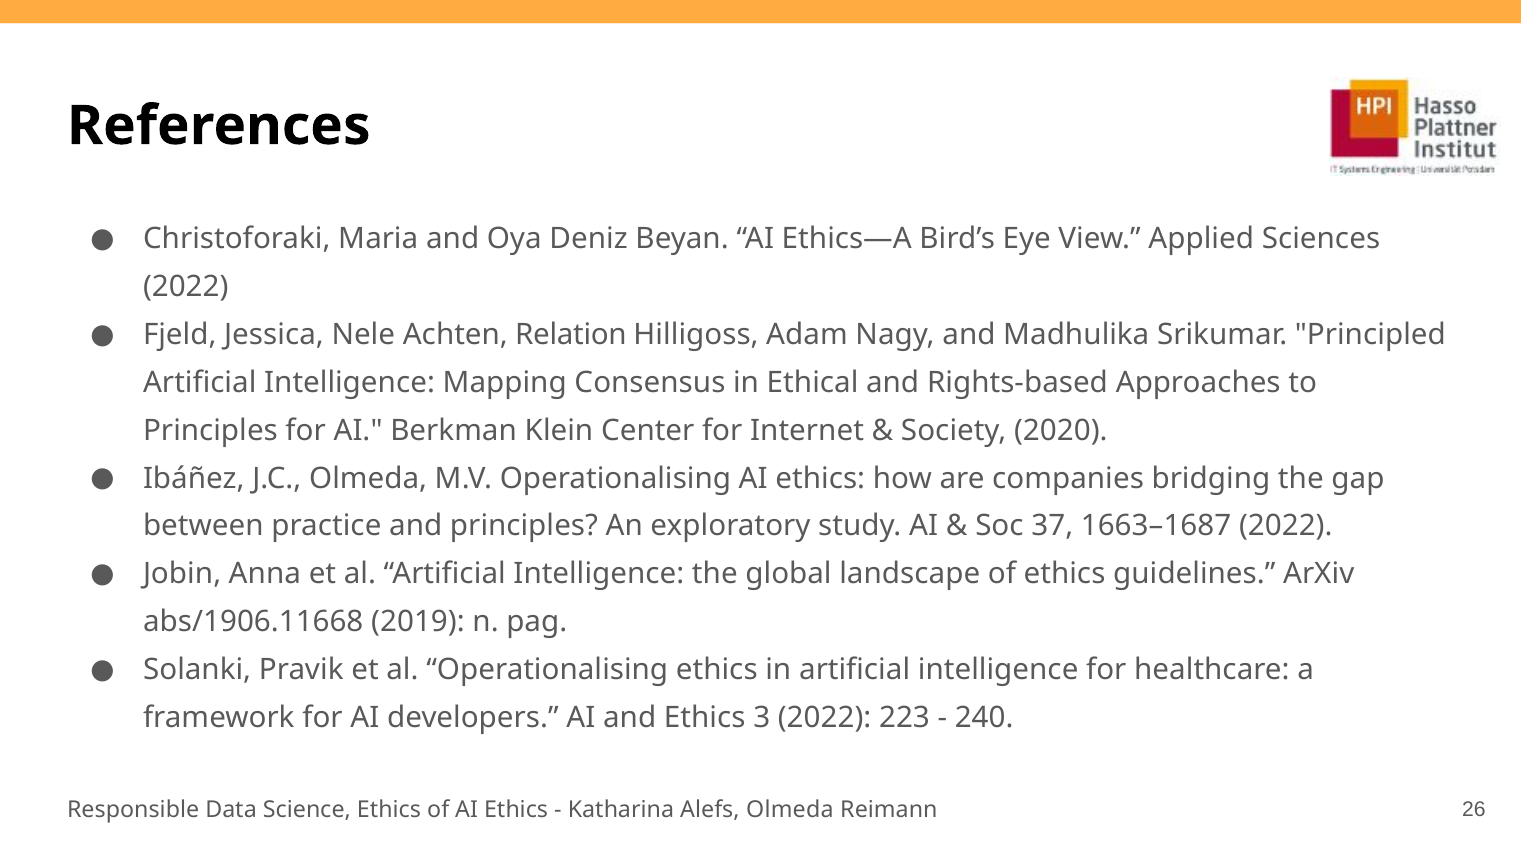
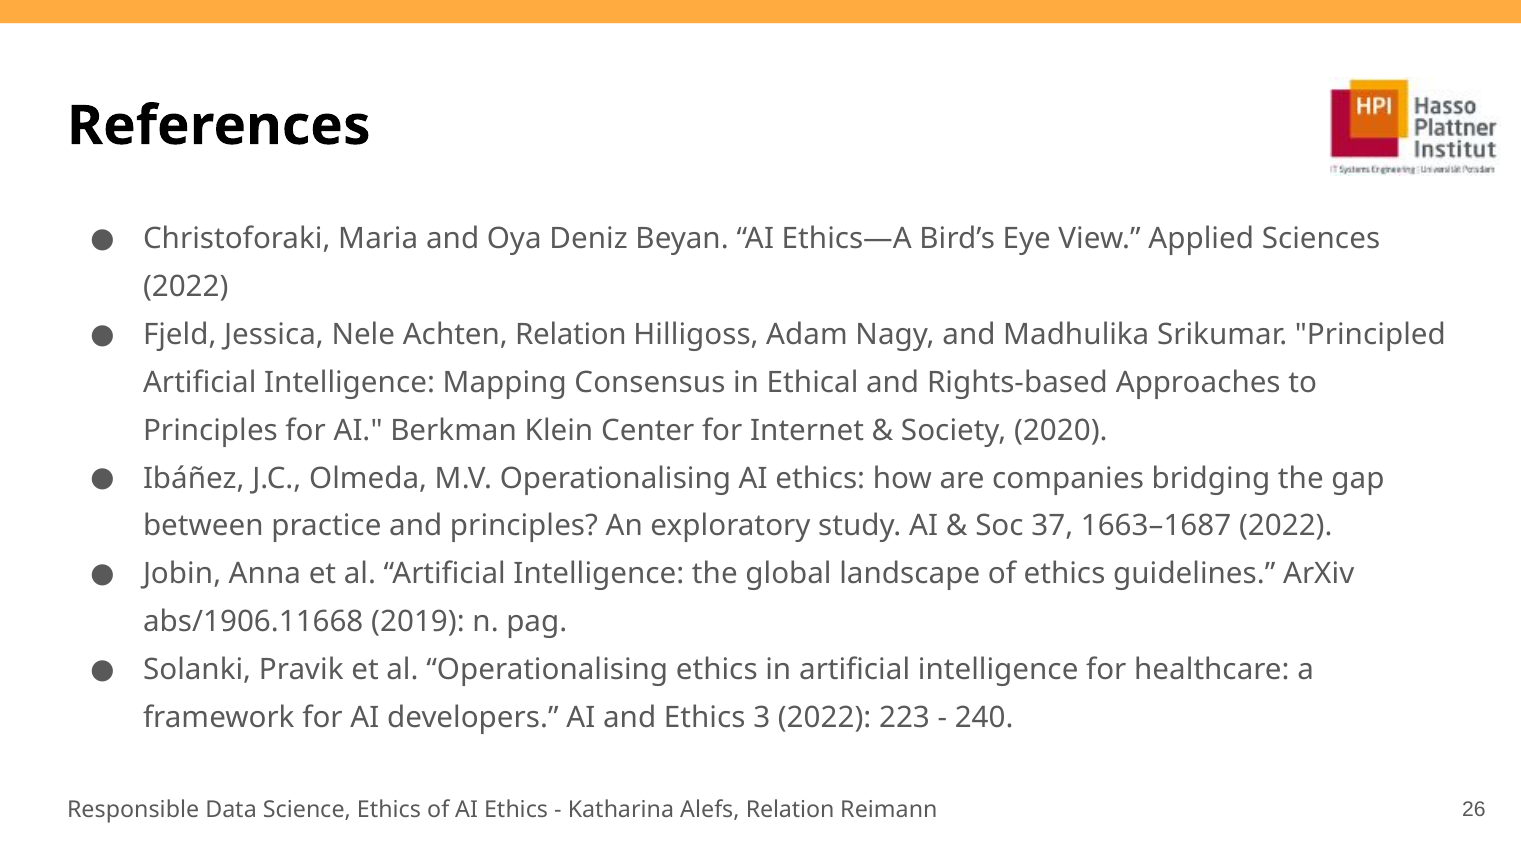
Alefs Olmeda: Olmeda -> Relation (790, 811)
